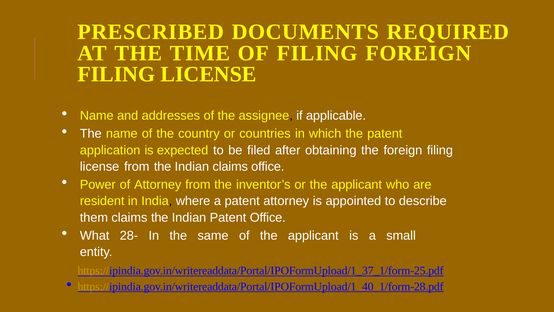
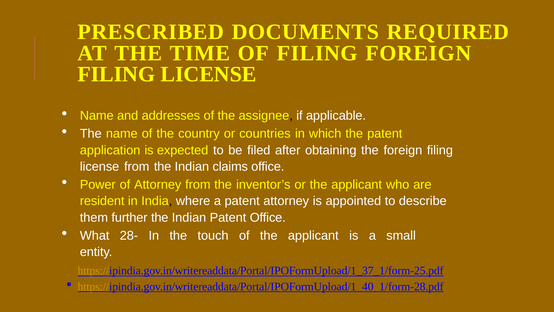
them claims: claims -> further (129, 217)
same: same -> touch (213, 235)
